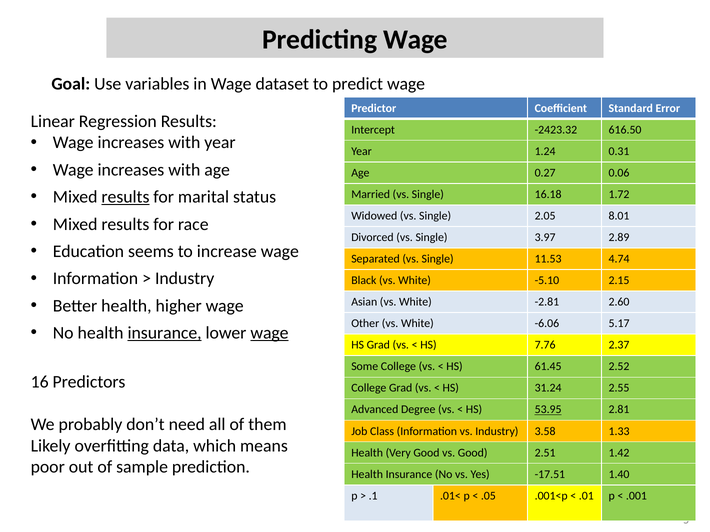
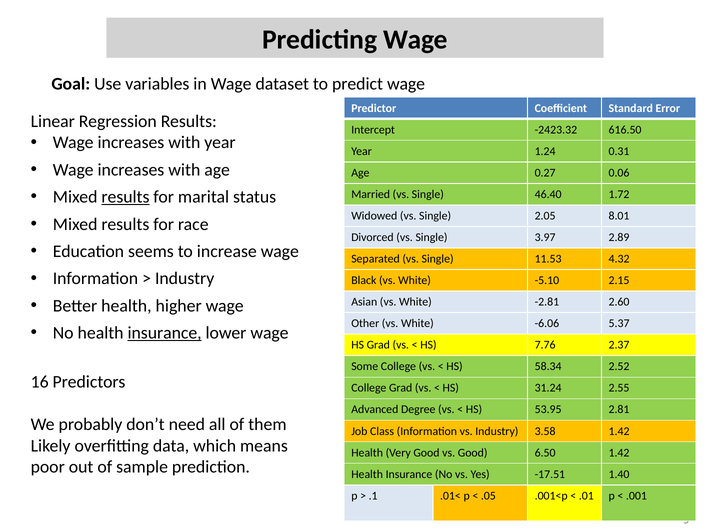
16.18: 16.18 -> 46.40 (548, 194)
4.74: 4.74 -> 4.32 (619, 259)
5.17: 5.17 -> 5.37 (619, 324)
wage underline: present -> none (270, 333)
61.45: 61.45 -> 58.34 (548, 367)
53.95 underline: present -> none (548, 410)
3.58 1.33: 1.33 -> 1.42 (619, 432)
2.51: 2.51 -> 6.50 (545, 453)
